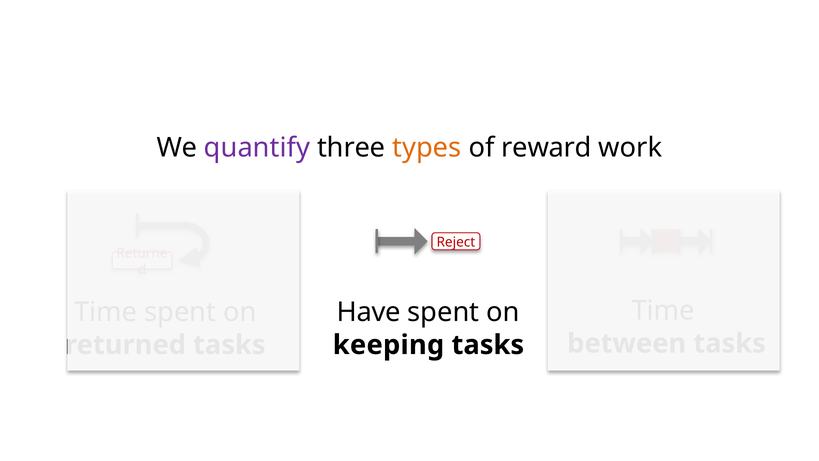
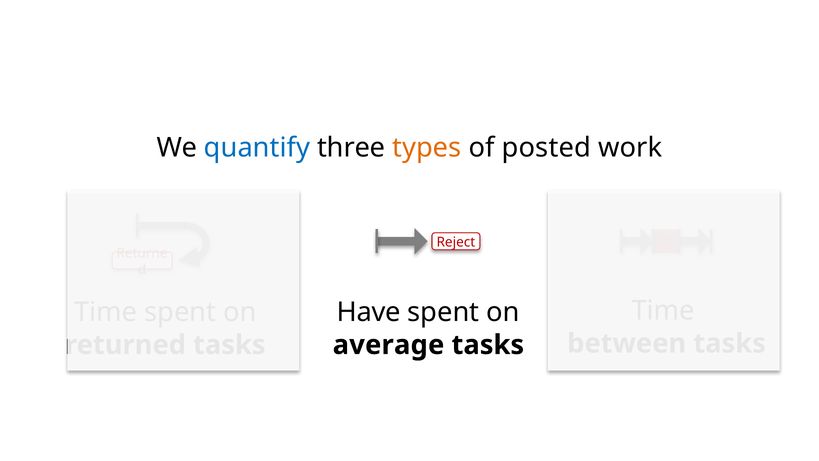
quantify colour: purple -> blue (257, 148)
reward: reward -> posted (546, 148)
keeping: keeping -> average (388, 345)
